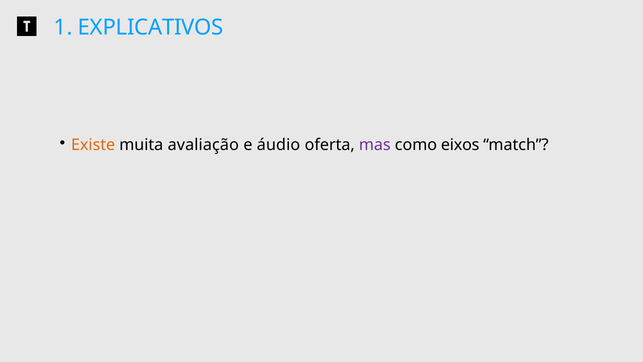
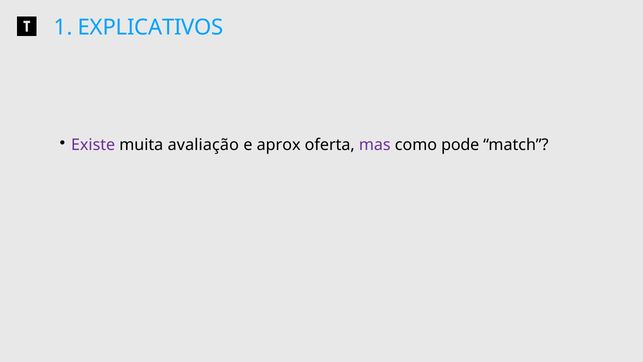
Existe colour: orange -> purple (93, 145)
áudio: áudio -> aprox (279, 145)
eixos: eixos -> pode (460, 145)
